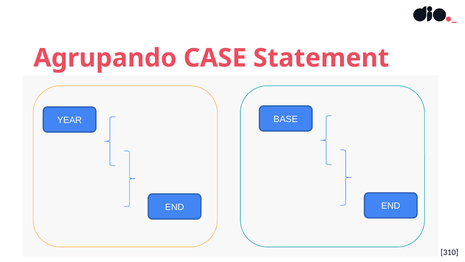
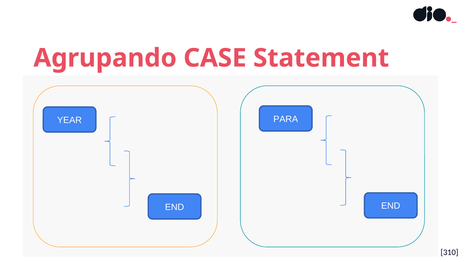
BASE: BASE -> PARA (286, 119)
